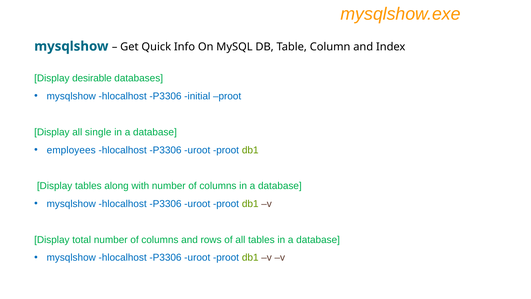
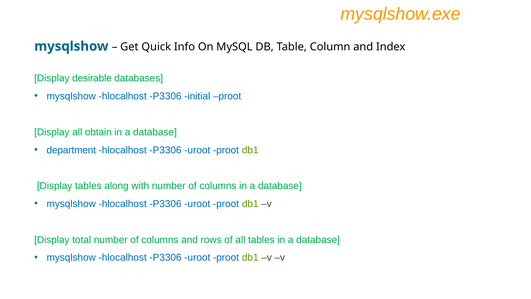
single: single -> obtain (98, 132)
employees: employees -> department (71, 150)
